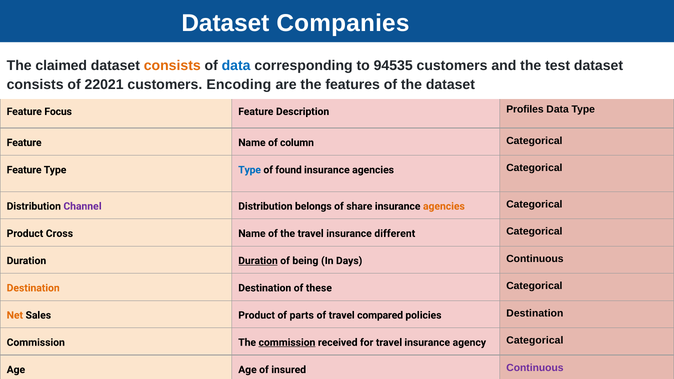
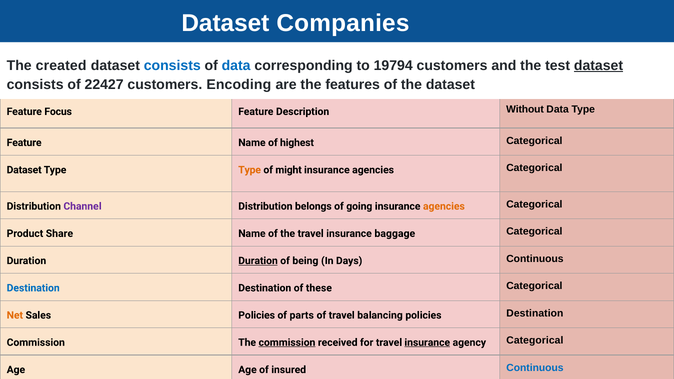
claimed: claimed -> created (61, 65)
consists colour: orange -> blue (172, 65)
94535: 94535 -> 19794 (393, 65)
dataset underline: none -> present (599, 65)
22021: 22021 -> 22427 (104, 85)
Profiles: Profiles -> Without (525, 110)
column: column -> highest (297, 143)
Feature: Feature -> Dataset (24, 170)
Type colour: blue -> orange (250, 170)
found: found -> might (289, 170)
share: share -> going (359, 206)
Cross: Cross -> Share (59, 234)
different: different -> baggage (395, 234)
Destination colour: orange -> blue (33, 288)
Sales Product: Product -> Policies (257, 315)
compared: compared -> balancing (380, 315)
insurance underline: none -> present (427, 343)
Continuous colour: purple -> blue (535, 368)
